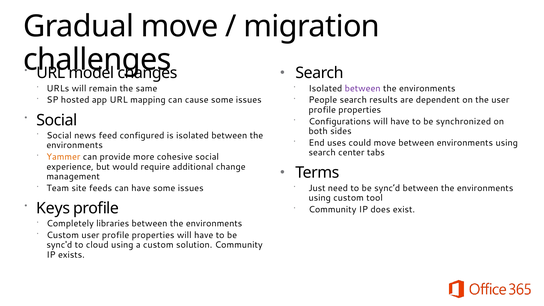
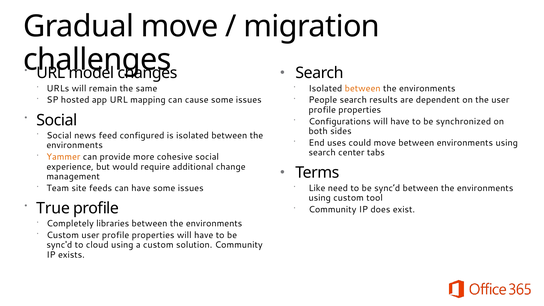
between colour: purple -> orange (363, 88)
Just: Just -> Like (317, 188)
Keys: Keys -> True (53, 208)
